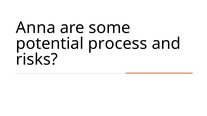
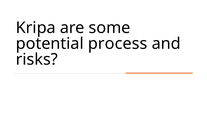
Anna: Anna -> Kripa (36, 28)
